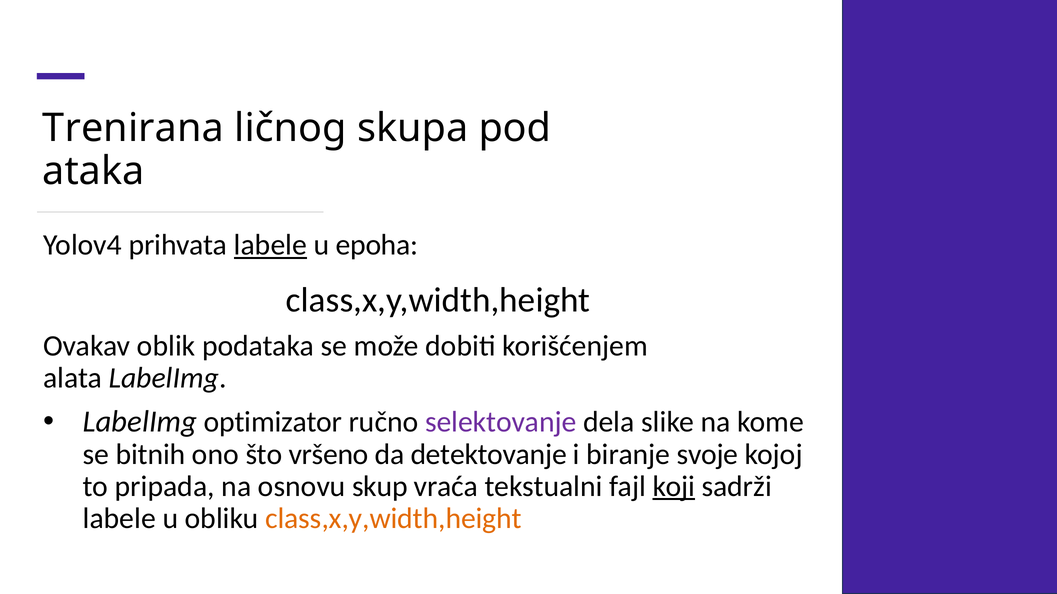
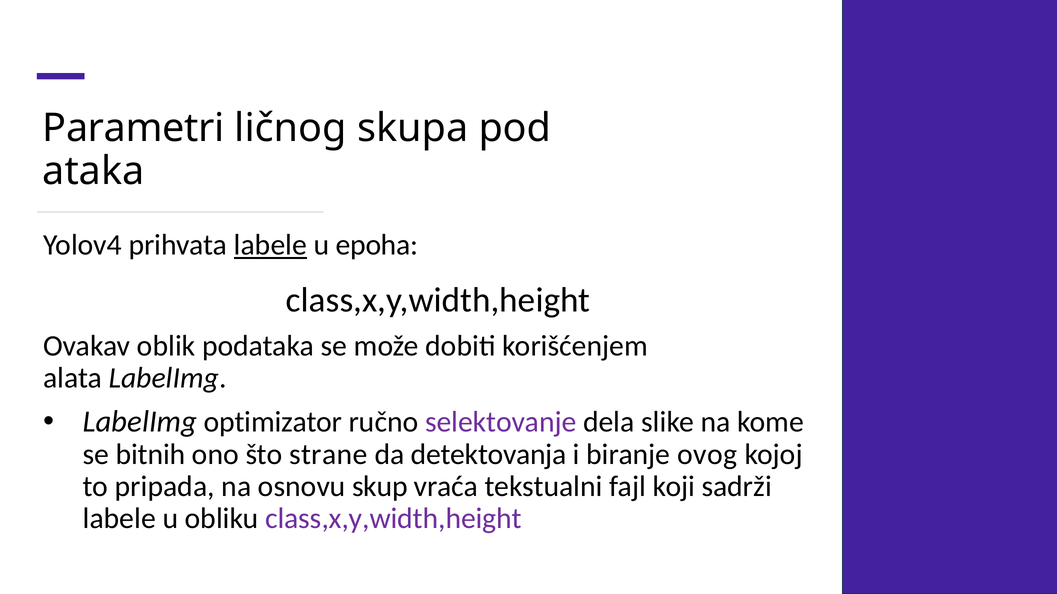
Trenirana: Trenirana -> Parametri (133, 129)
vršeno: vršeno -> strane (328, 455)
detektovanje: detektovanje -> detektovanja (489, 455)
svoje: svoje -> ovog (707, 455)
koji underline: present -> none (674, 487)
class,x,y,width,height colour: orange -> purple (393, 519)
